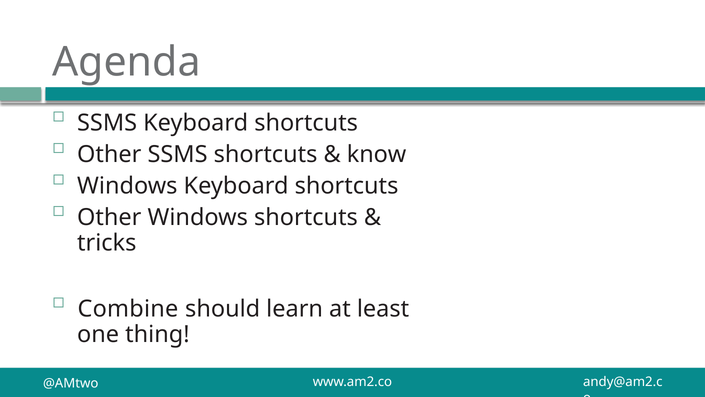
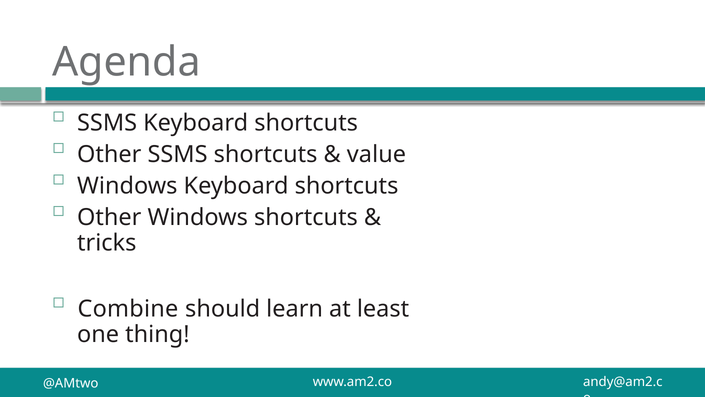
know: know -> value (376, 154)
